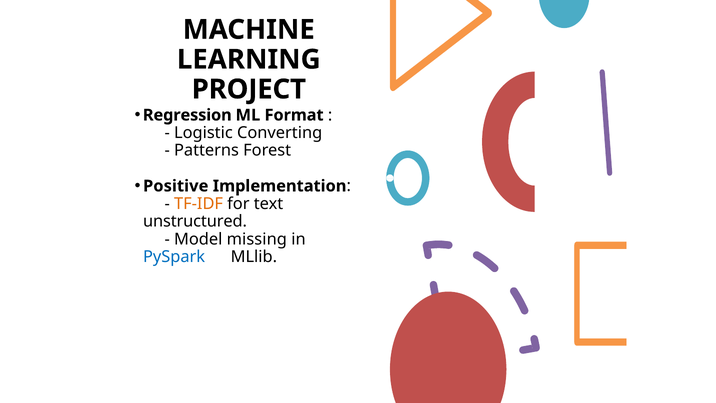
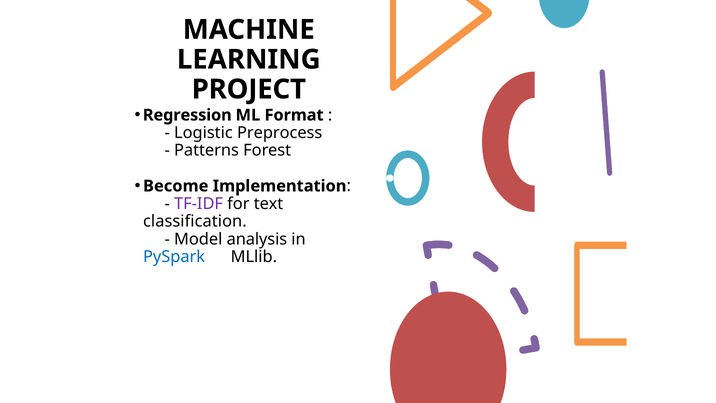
Converting: Converting -> Preprocess (280, 133)
Positive: Positive -> Become (176, 186)
TF-IDF colour: orange -> purple (199, 204)
unstructured: unstructured -> classification (195, 221)
missing: missing -> analysis (257, 239)
